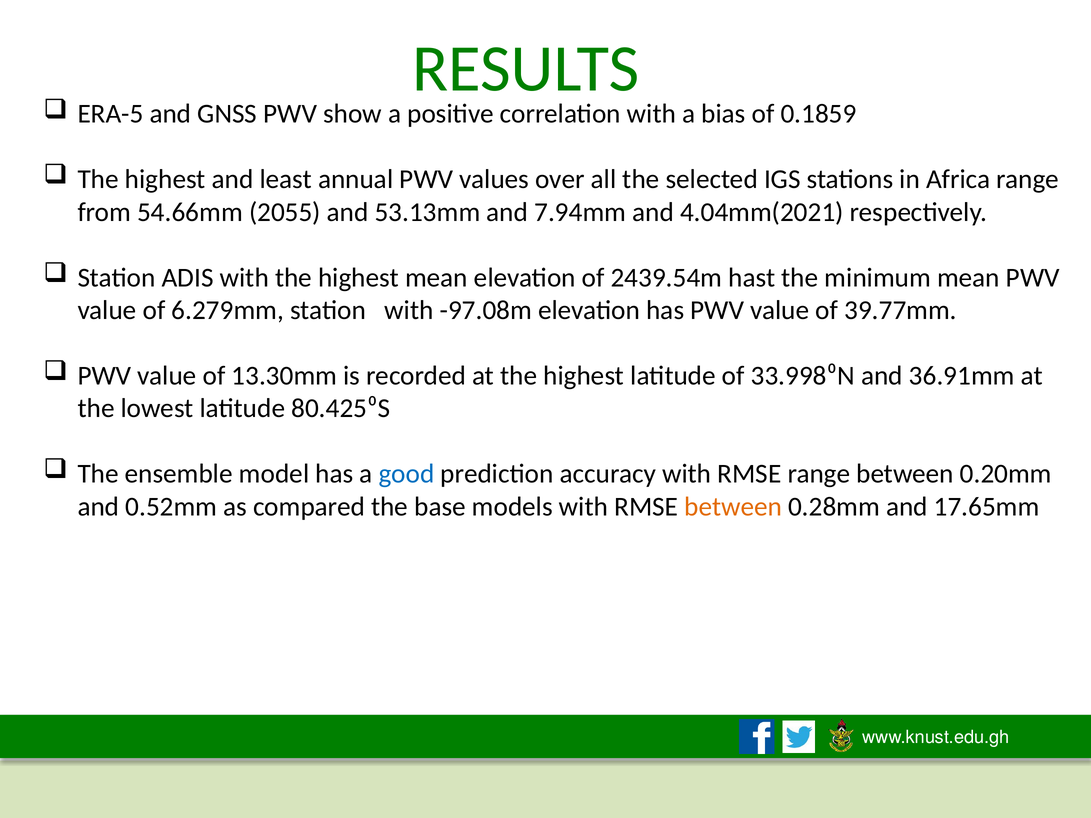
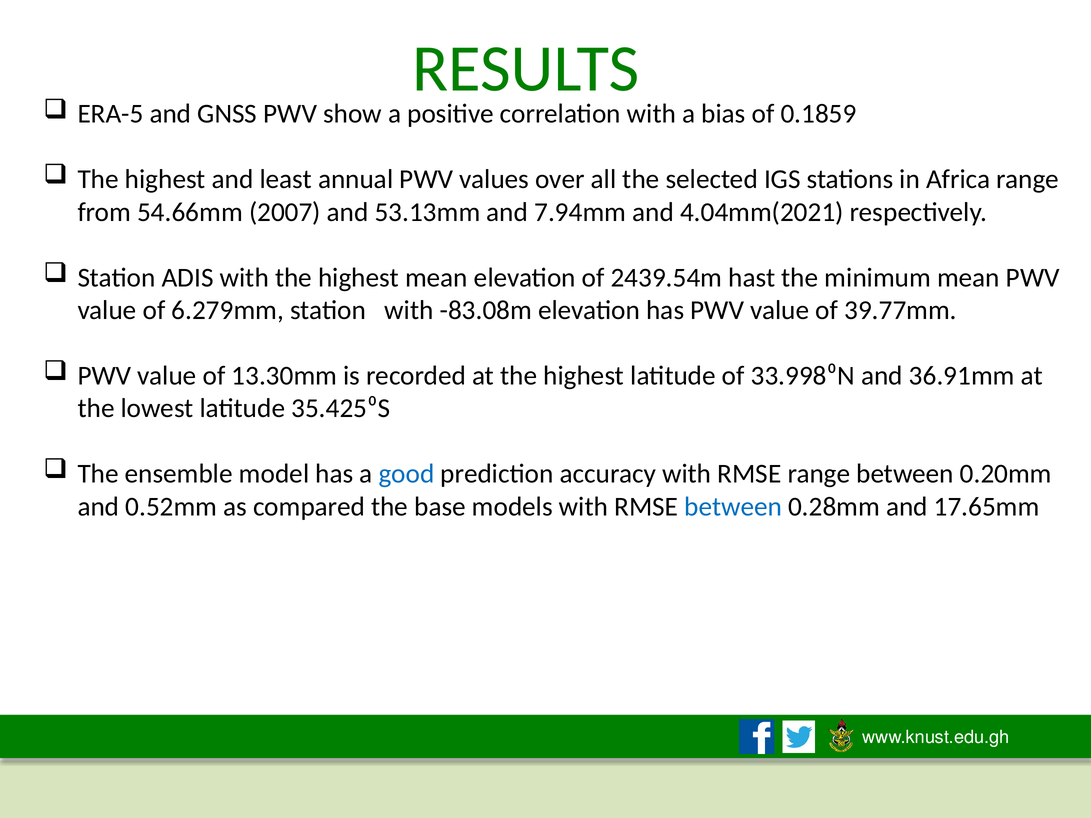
2055: 2055 -> 2007 (285, 212)
-97.08m: -97.08m -> -83.08m (486, 310)
80.425⁰S: 80.425⁰S -> 35.425⁰S (341, 409)
between colour: orange -> blue (733, 507)
